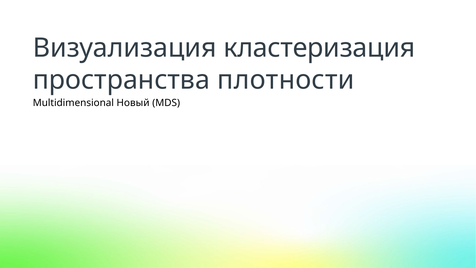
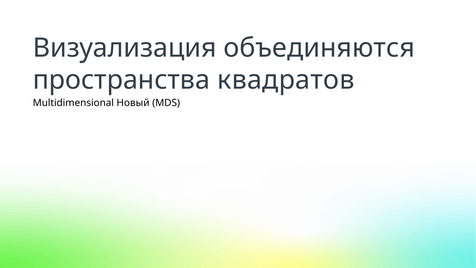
кластеризация: кластеризация -> объединяются (319, 48)
плотности: плотности -> квадратов (286, 80)
